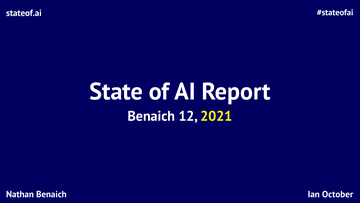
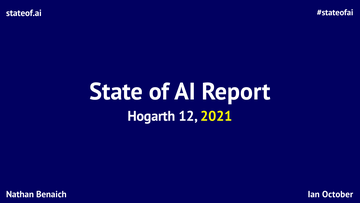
Benaich: Benaich -> Hogarth (151, 116)
